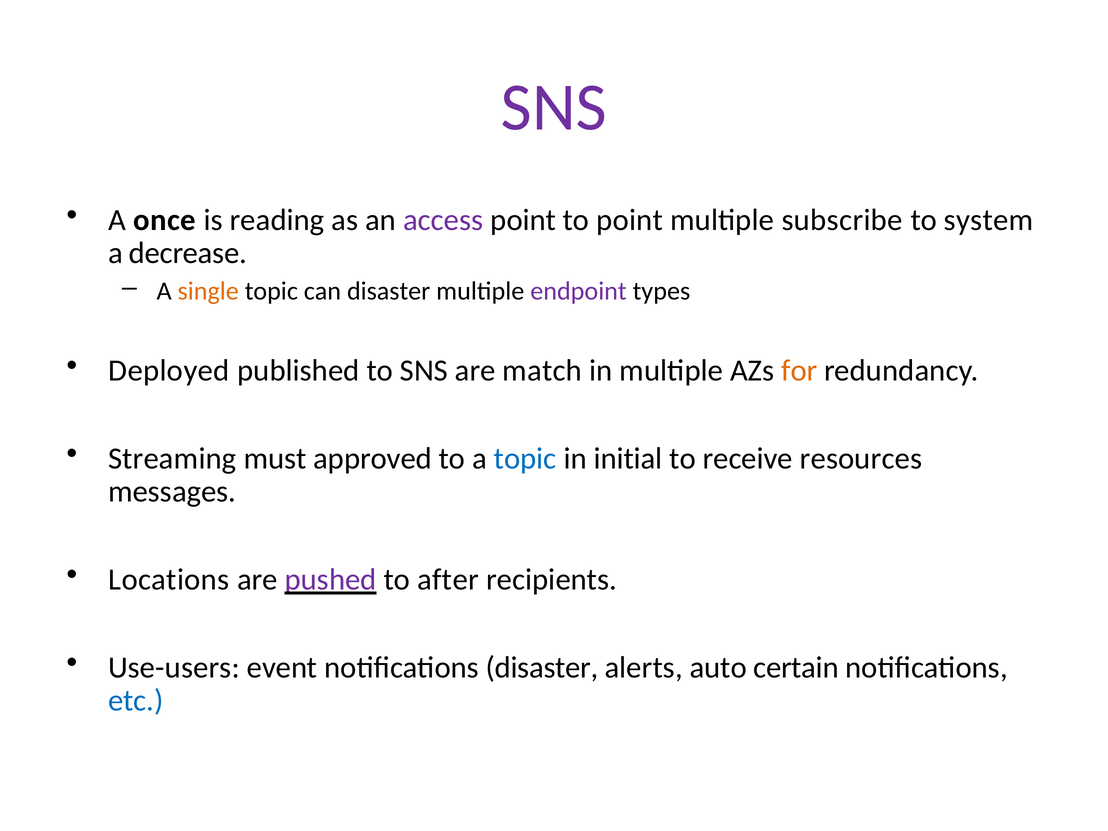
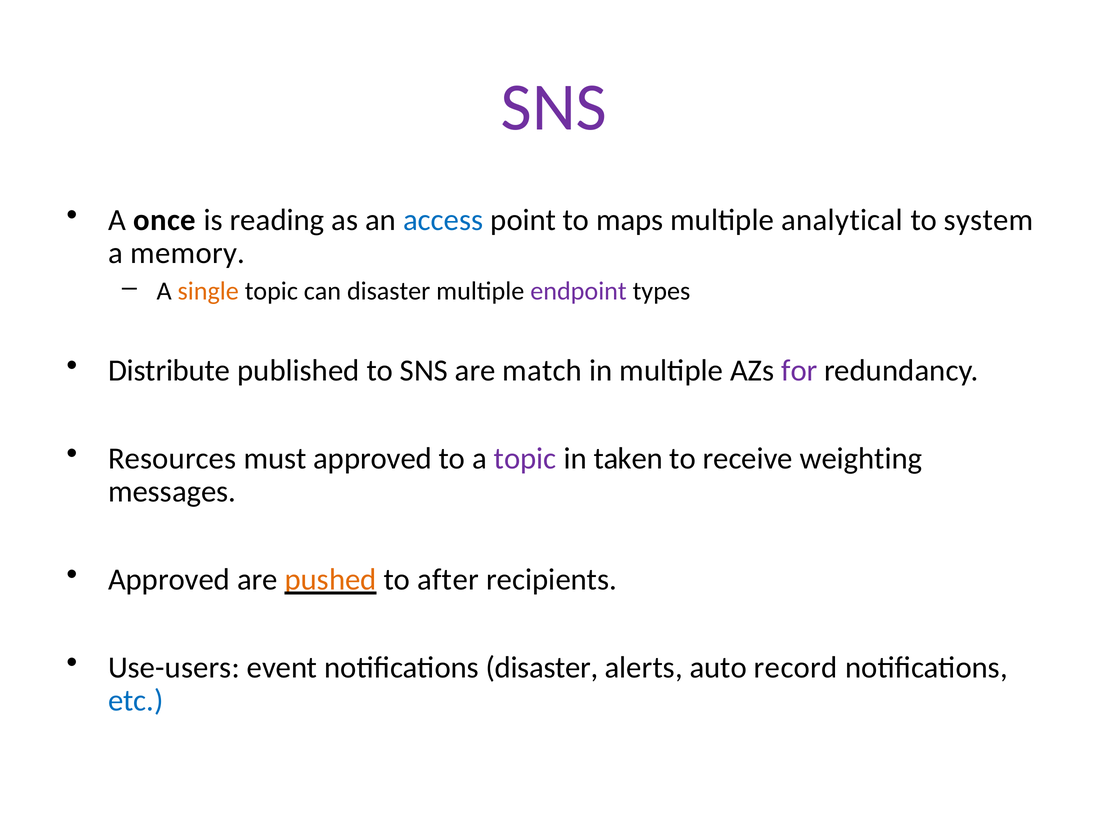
access colour: purple -> blue (443, 220)
to point: point -> maps (630, 220)
subscribe: subscribe -> analytical (842, 220)
decrease: decrease -> memory (188, 253)
Deployed: Deployed -> Distribute (169, 371)
for colour: orange -> purple (799, 371)
Streaming: Streaming -> Resources (172, 459)
topic colour: blue -> purple (525, 459)
initial: initial -> taken (628, 459)
resources: resources -> weighting (861, 459)
Locations: Locations -> Approved (169, 580)
pushed colour: purple -> orange (331, 580)
certain: certain -> record (796, 668)
